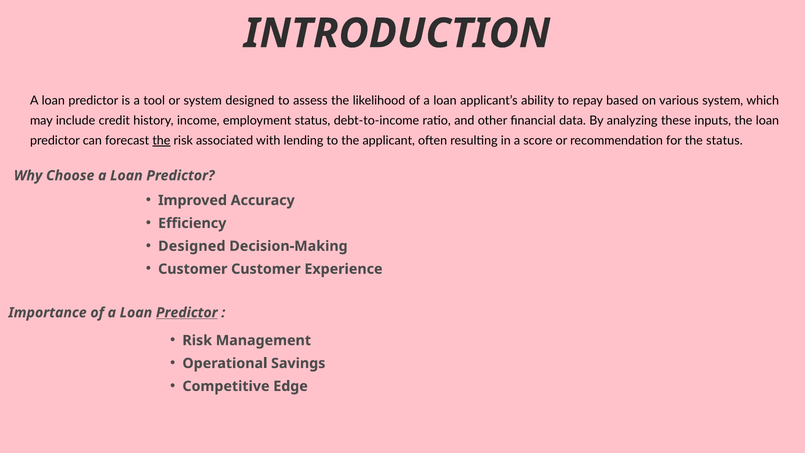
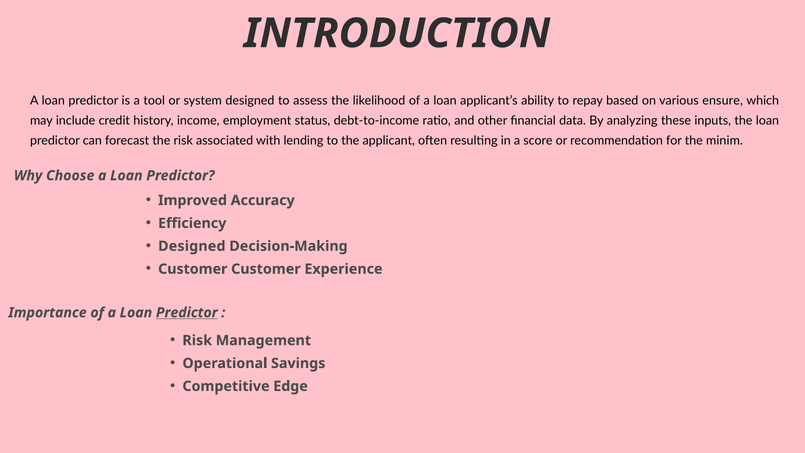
various system: system -> ensure (723, 100)
the underline: present -> none (161, 140)
the status: status -> minim (724, 140)
